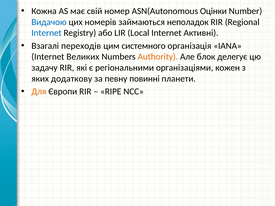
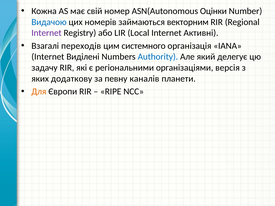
неполадок: неполадок -> векторним (188, 22)
Internet colour: blue -> purple (47, 33)
Великих: Великих -> Виділені (83, 57)
Authority colour: orange -> blue (158, 57)
блок: блок -> який (206, 57)
кожен: кожен -> версія (228, 68)
повинні: повинні -> каналів (144, 79)
